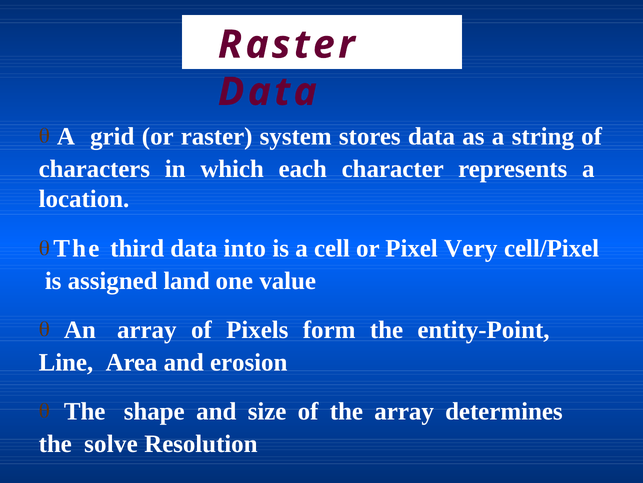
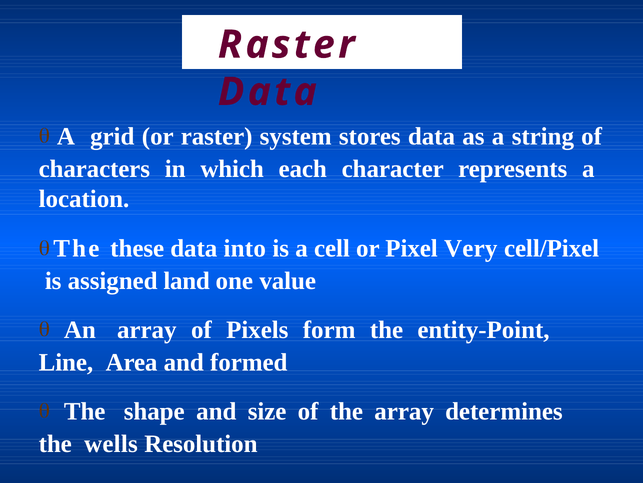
third: third -> these (137, 248)
and erosion: erosion -> formed (249, 362)
solve: solve -> wells (111, 443)
